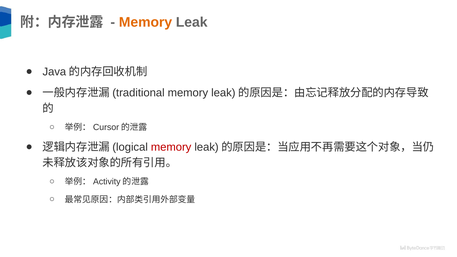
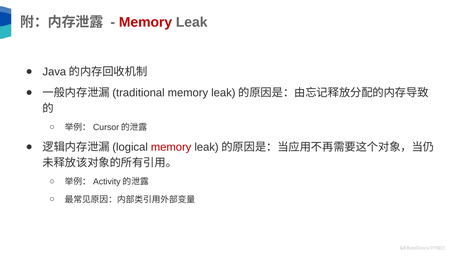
Memory colour: orange -> red (145, 22)
